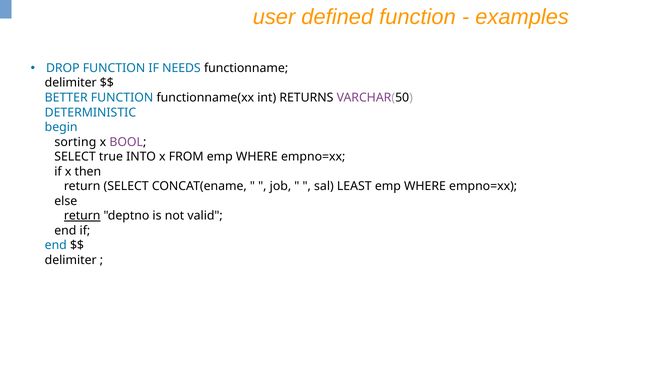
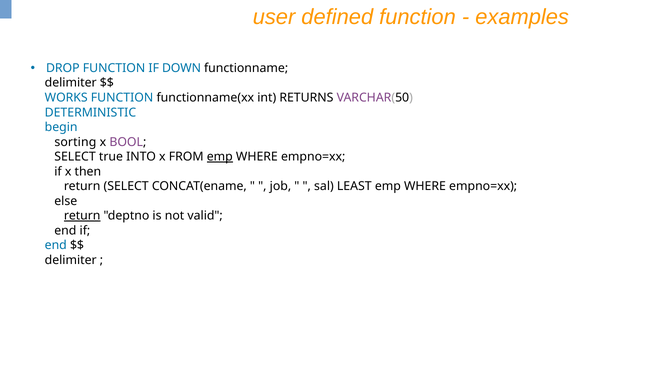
NEEDS: NEEDS -> DOWN (182, 68)
BETTER: BETTER -> WORKS (66, 98)
emp underline: none -> present (220, 157)
